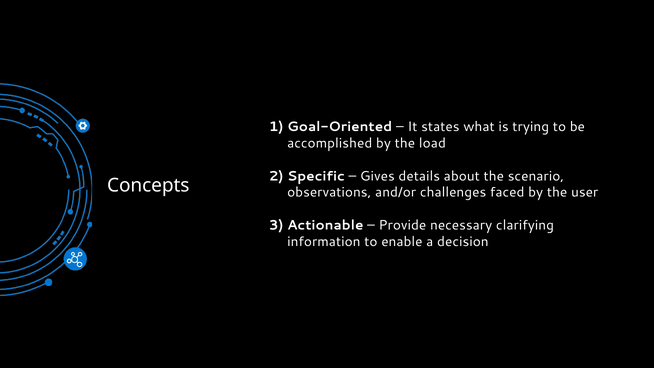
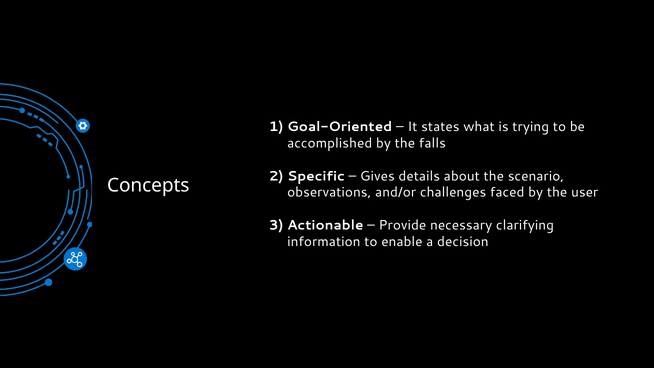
load: load -> falls (432, 143)
